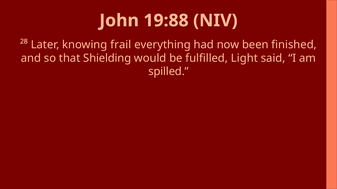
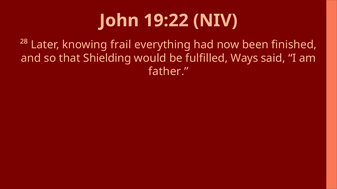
19:88: 19:88 -> 19:22 (166, 21)
Light: Light -> Ways (244, 58)
spilled: spilled -> father (168, 72)
